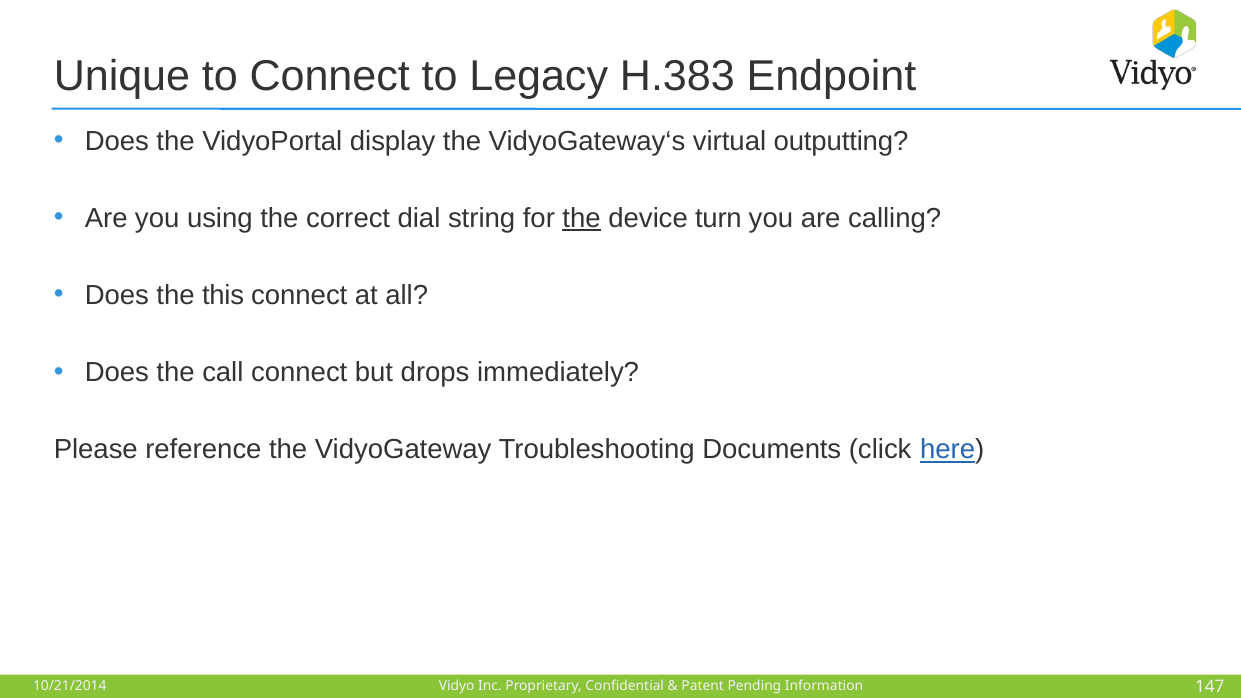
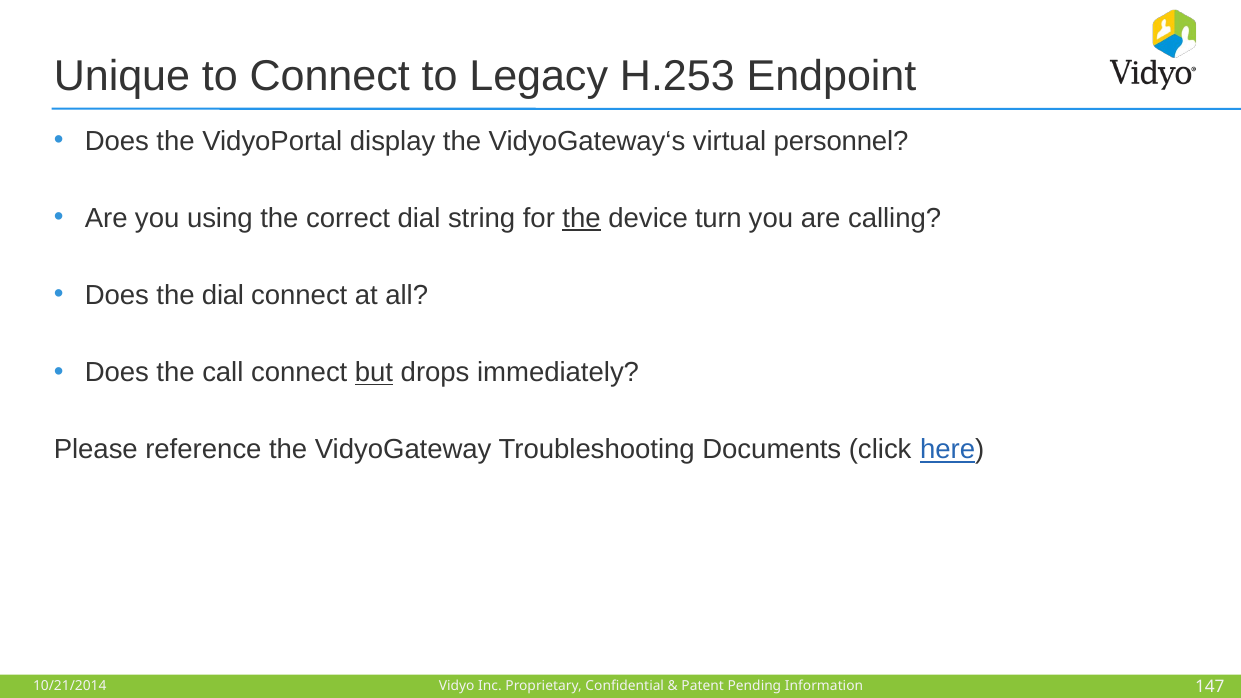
H.383: H.383 -> H.253 (677, 76)
outputting: outputting -> personnel (841, 141)
the this: this -> dial (223, 295)
but underline: none -> present (374, 373)
